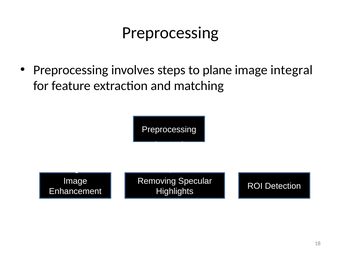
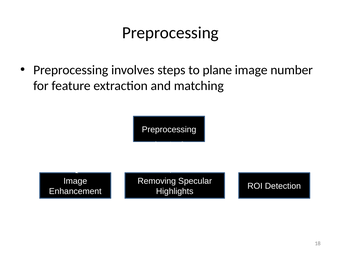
integral: integral -> number (292, 70)
